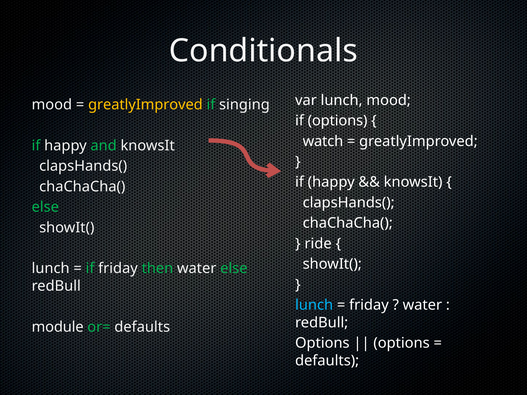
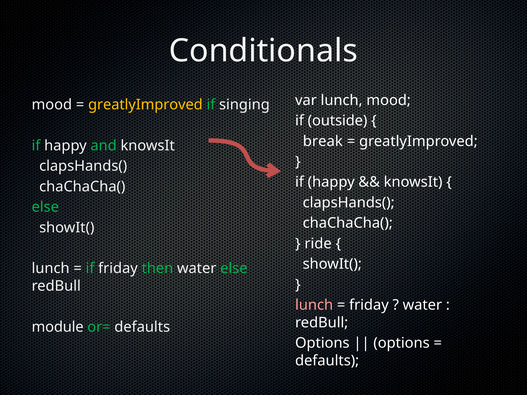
if options: options -> outside (338, 121)
watch: watch -> break (323, 141)
lunch colour: light blue -> pink (314, 305)
